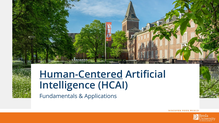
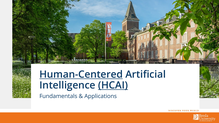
HCAI underline: none -> present (113, 85)
